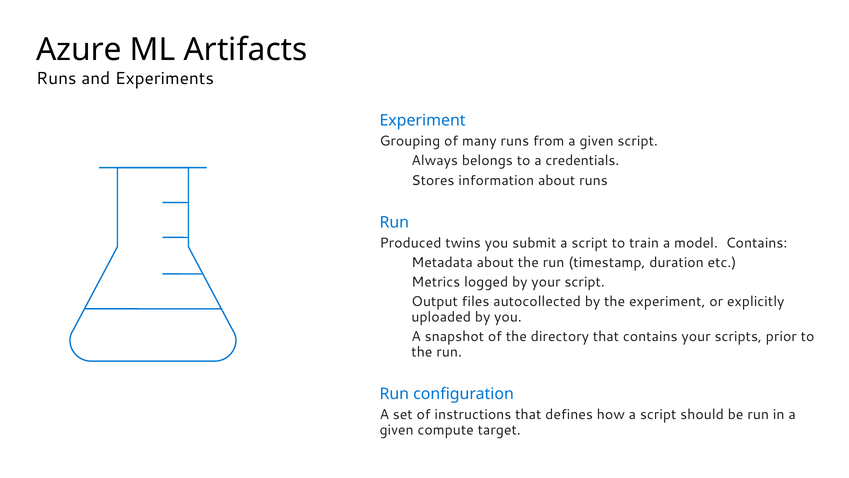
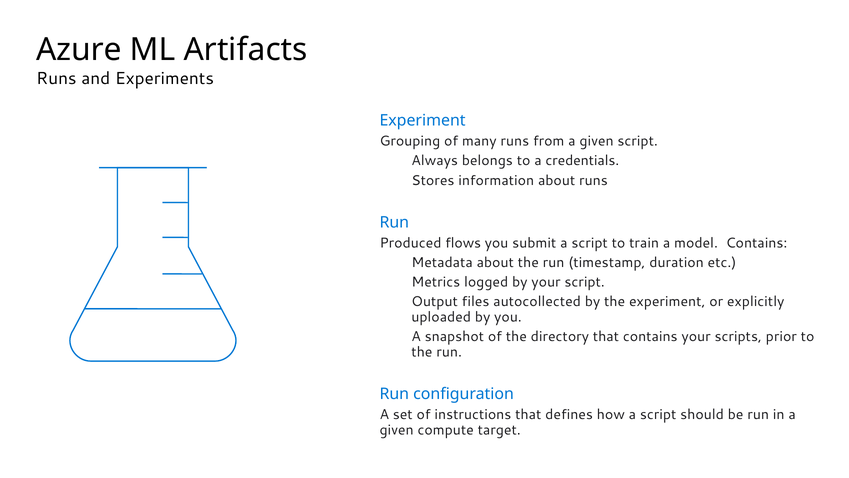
twins: twins -> flows (463, 243)
